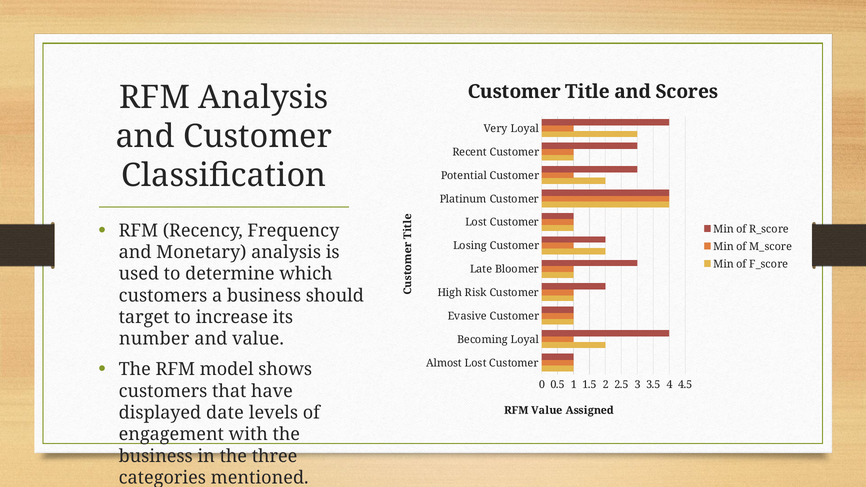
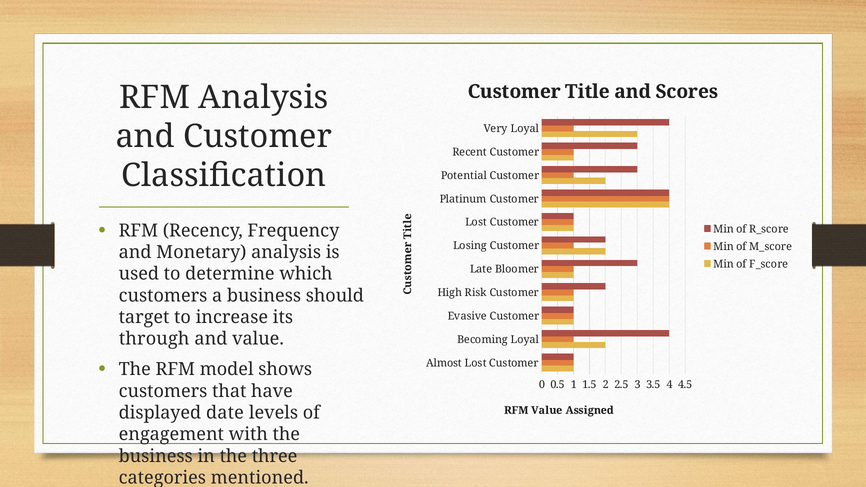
number: number -> through (154, 339)
